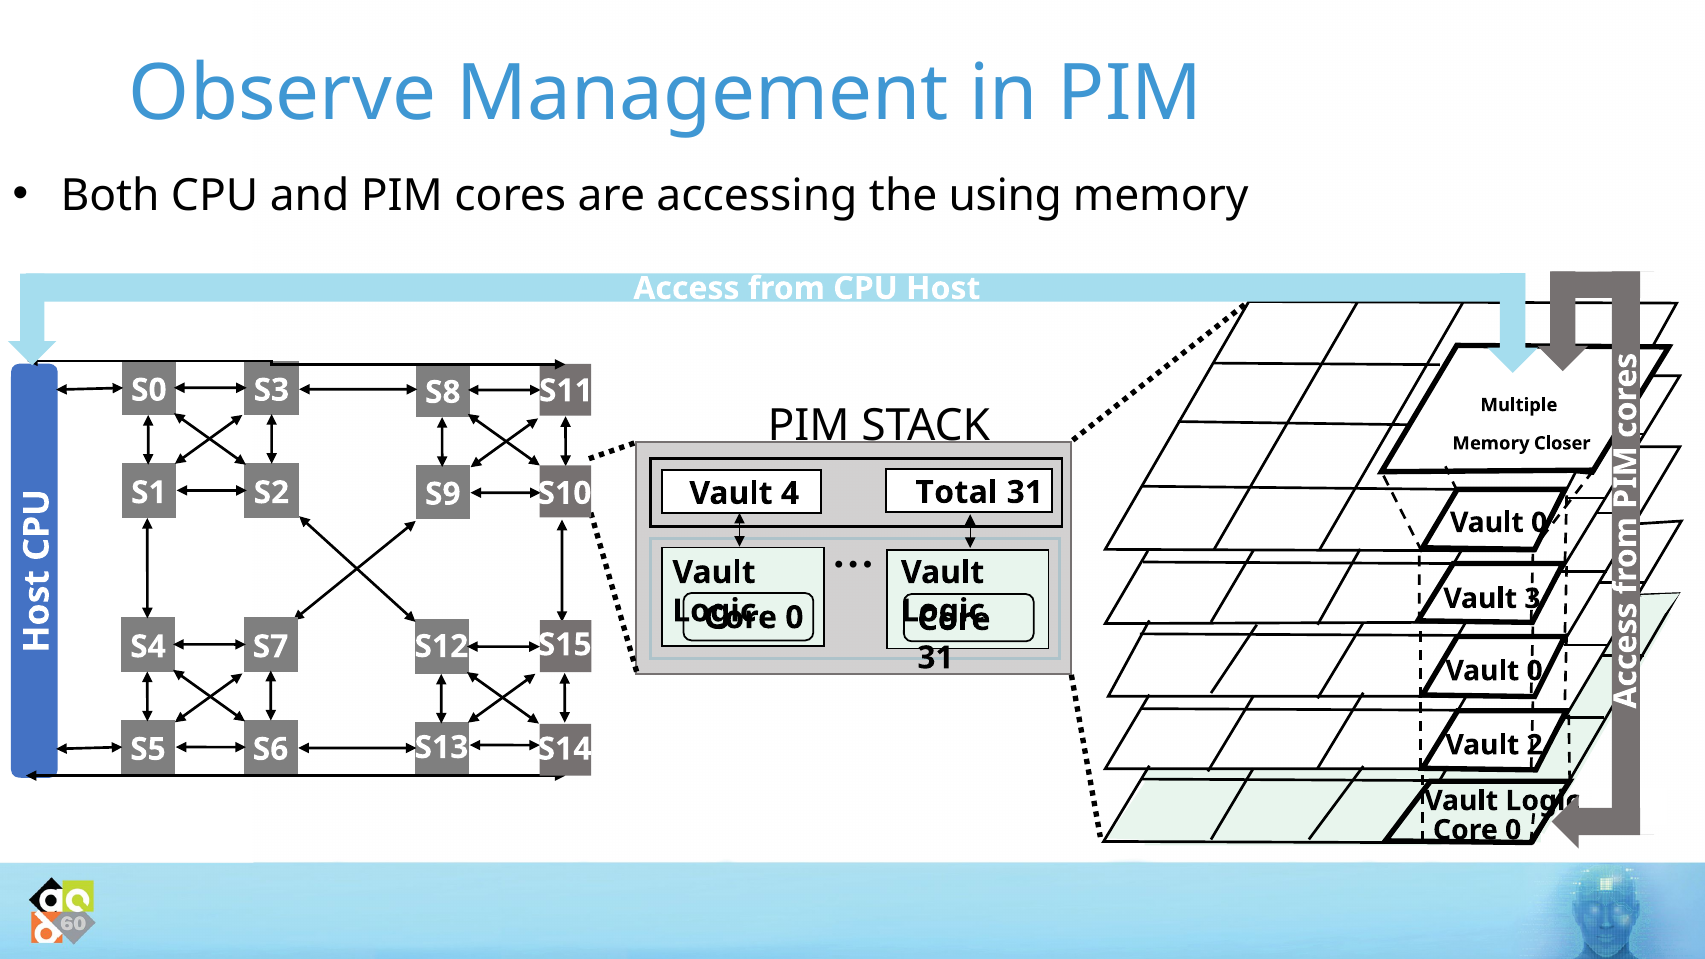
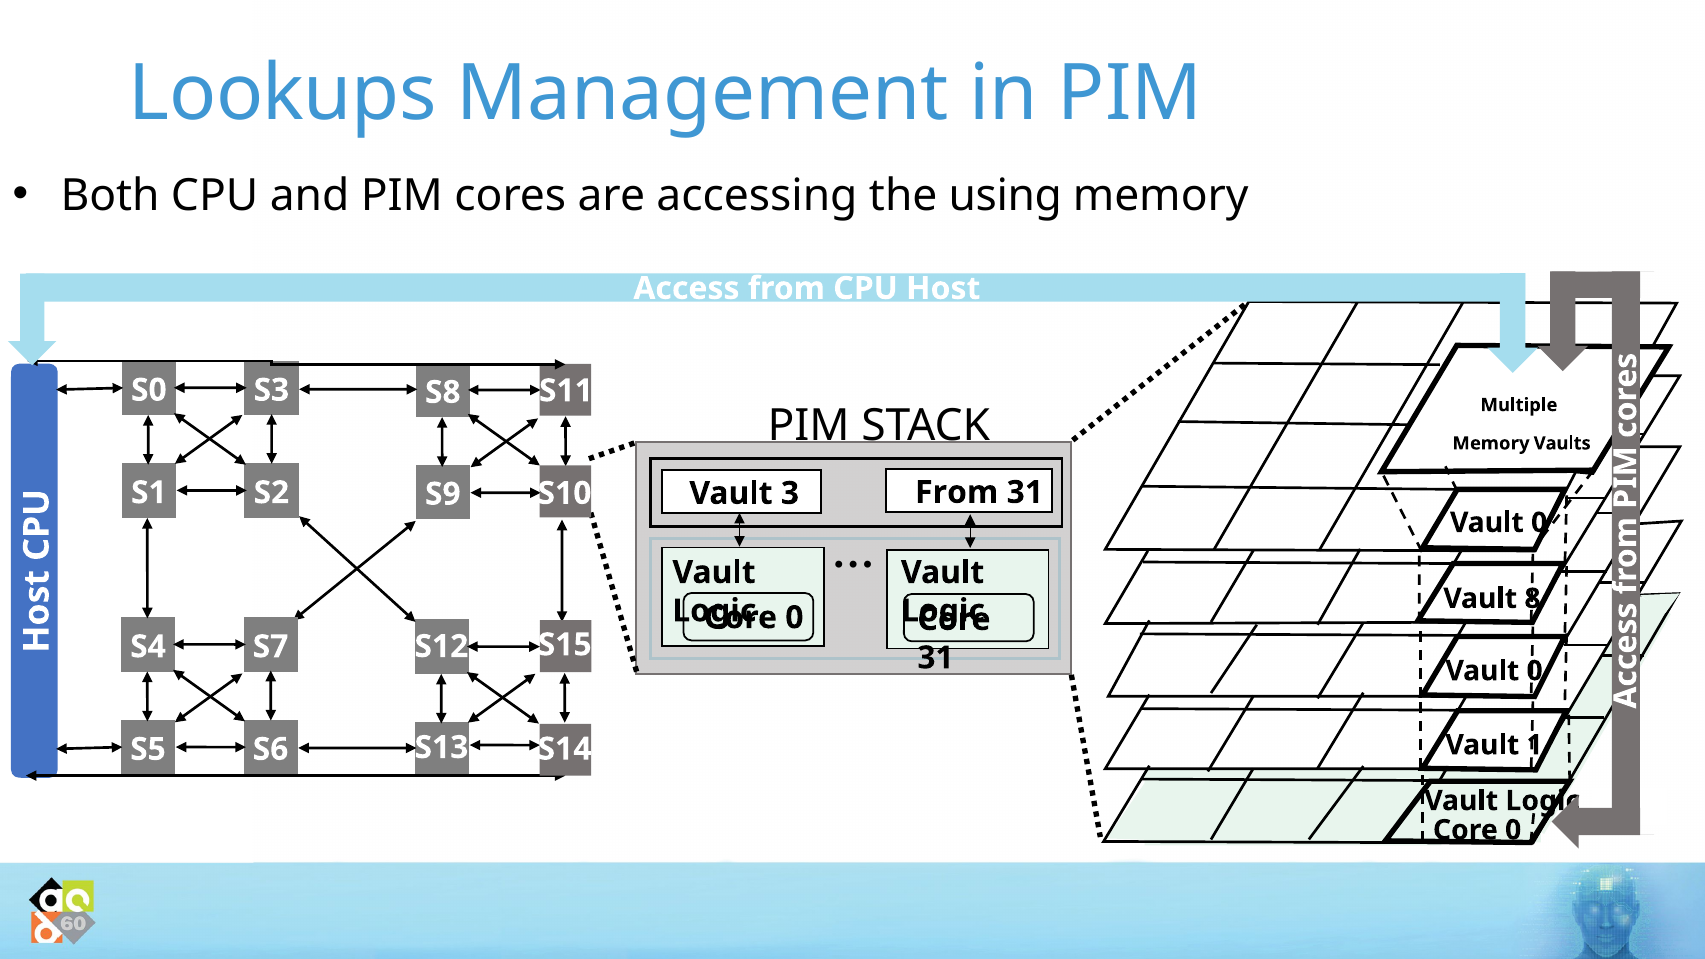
Observe: Observe -> Lookups (283, 94)
Closer: Closer -> Vaults (1562, 443)
Total: Total -> From (957, 492)
4: 4 -> 3 (790, 493)
3: 3 -> 8 (1532, 599)
2: 2 -> 1 (1535, 745)
